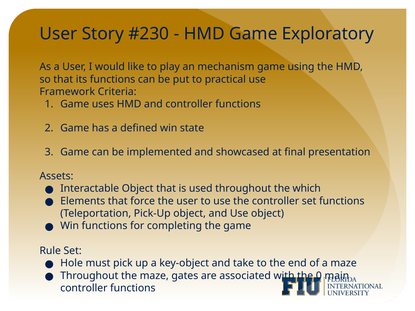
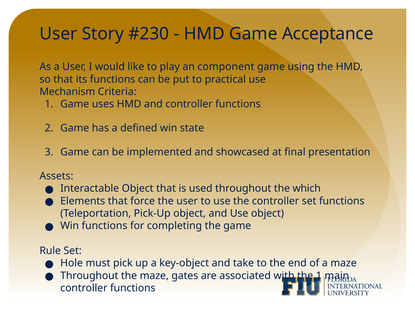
Exploratory: Exploratory -> Acceptance (328, 34)
mechanism: mechanism -> component (226, 67)
Framework: Framework -> Mechanism (67, 92)
the 0: 0 -> 1 (319, 276)
